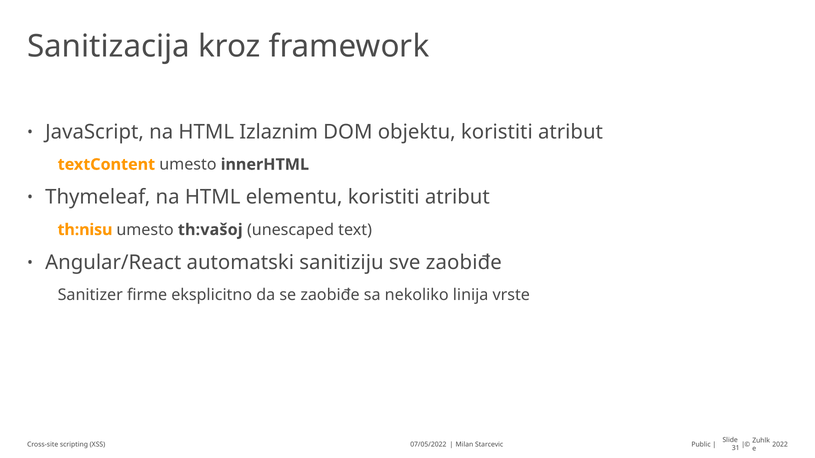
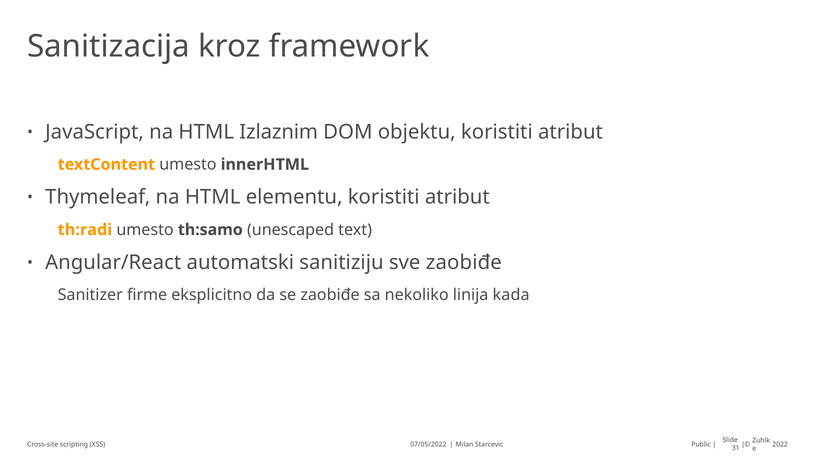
th:nisu: th:nisu -> th:radi (85, 230)
th:vašoj: th:vašoj -> th:samo (210, 230)
vrste: vrste -> kada (511, 295)
